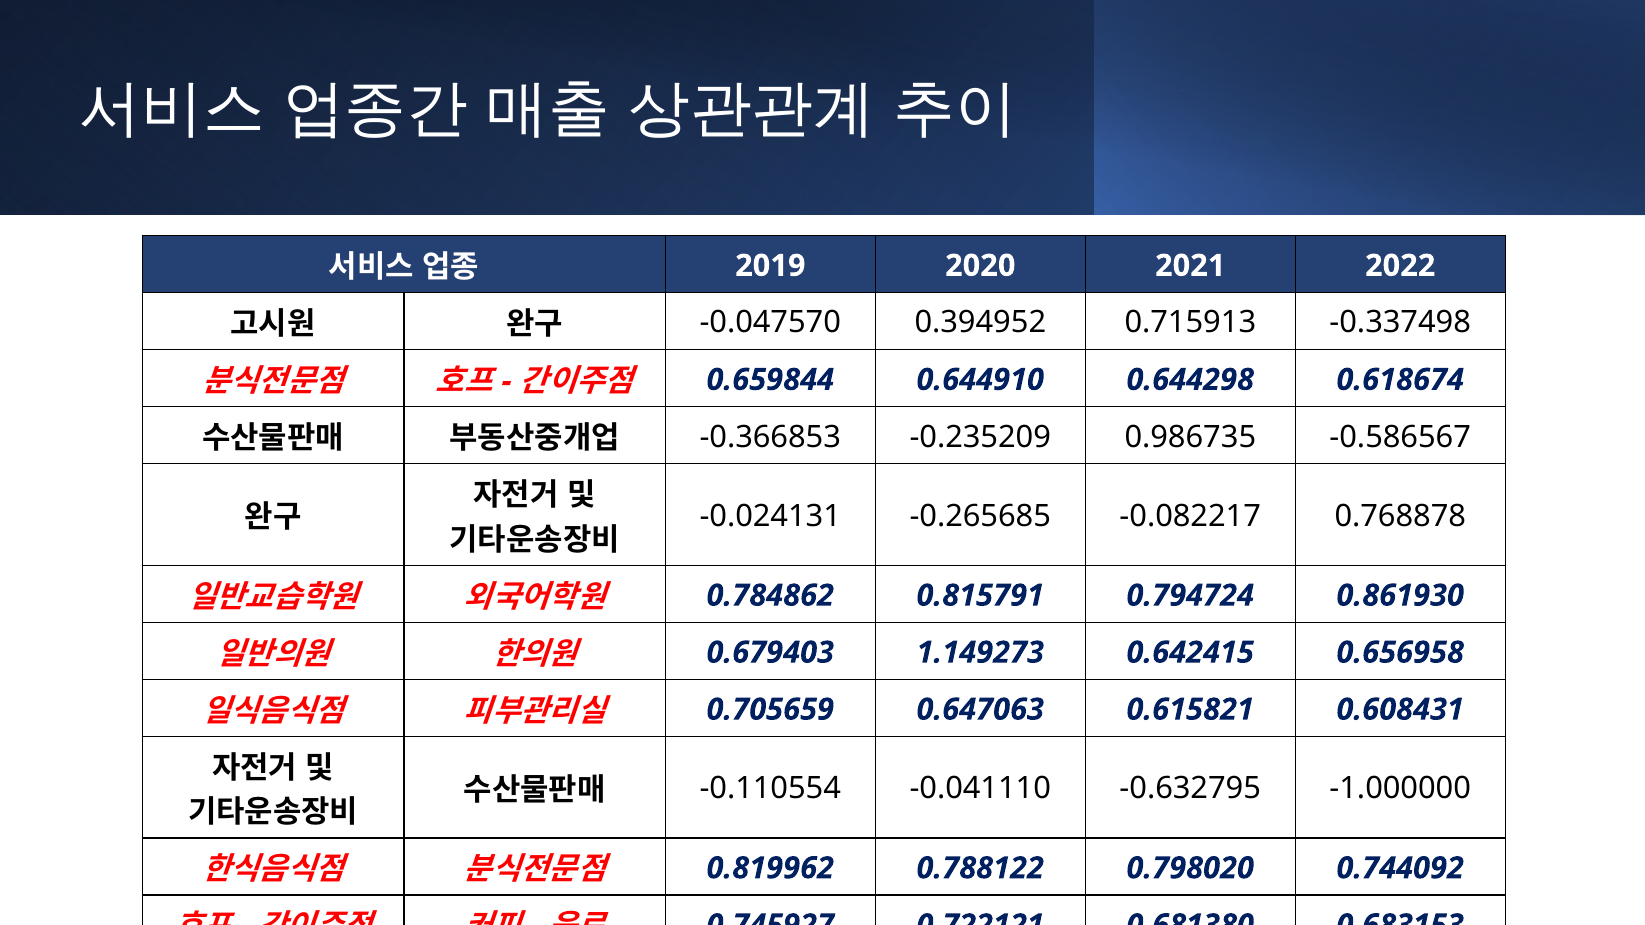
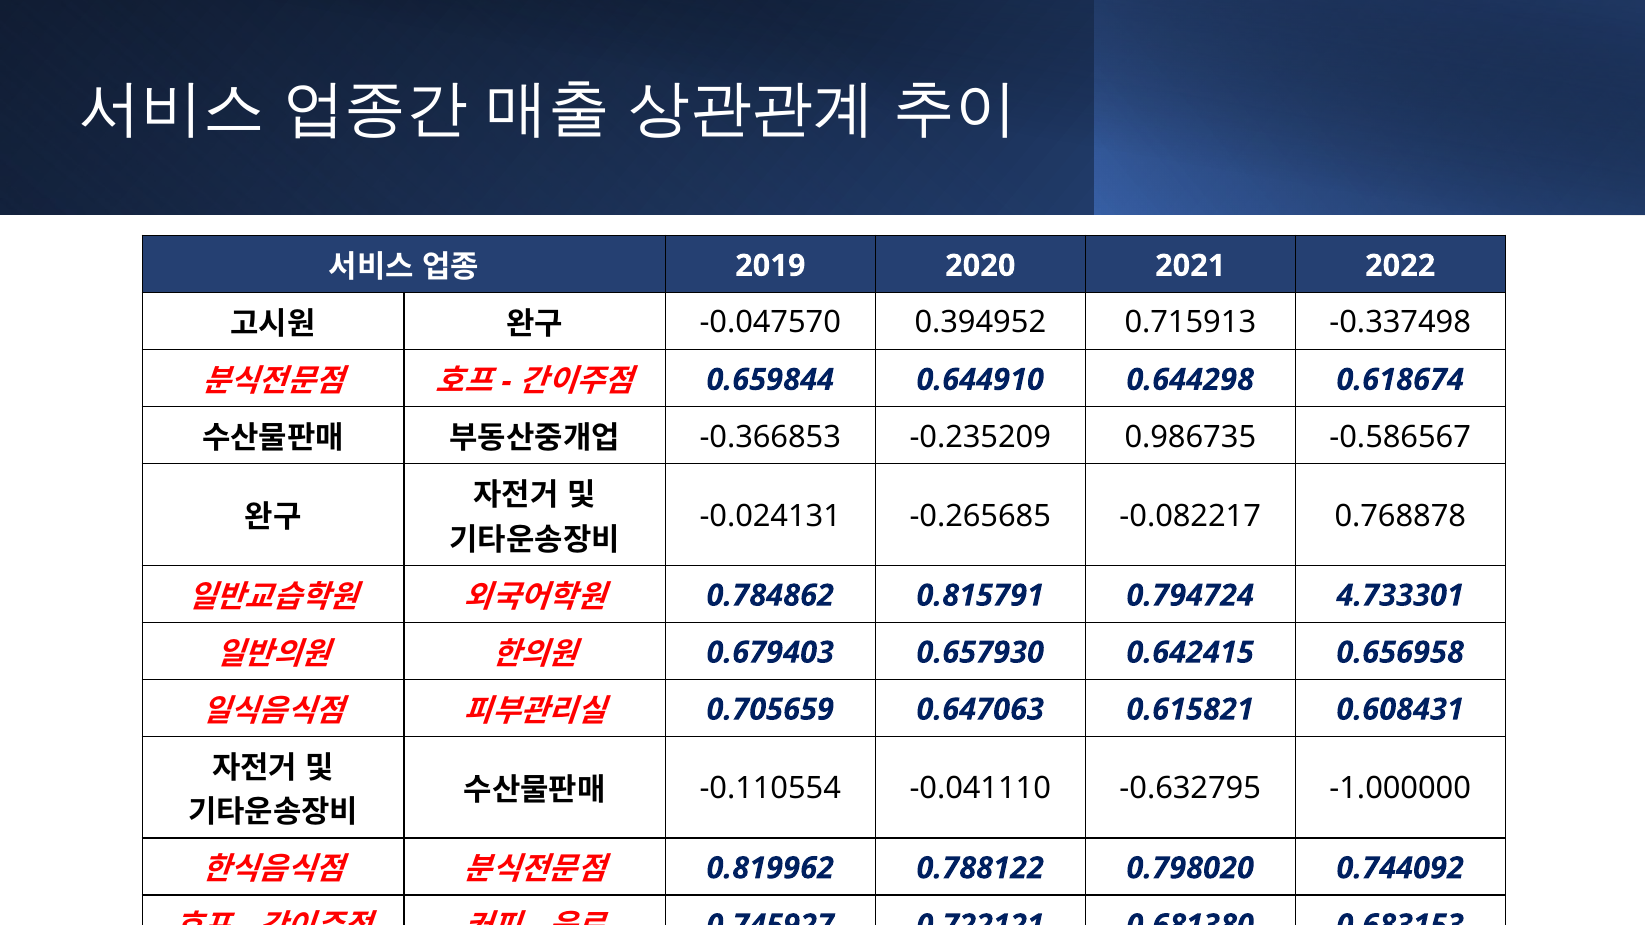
0.861930: 0.861930 -> 4.733301 (1400, 596)
1.149273: 1.149273 -> 0.657930 (980, 653)
